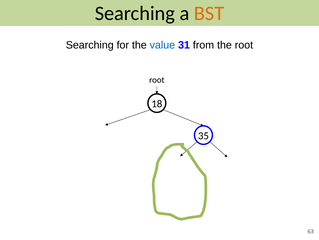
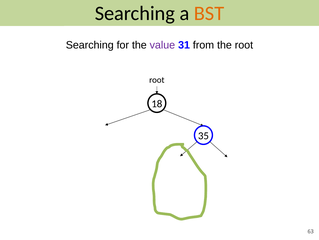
value colour: blue -> purple (162, 45)
